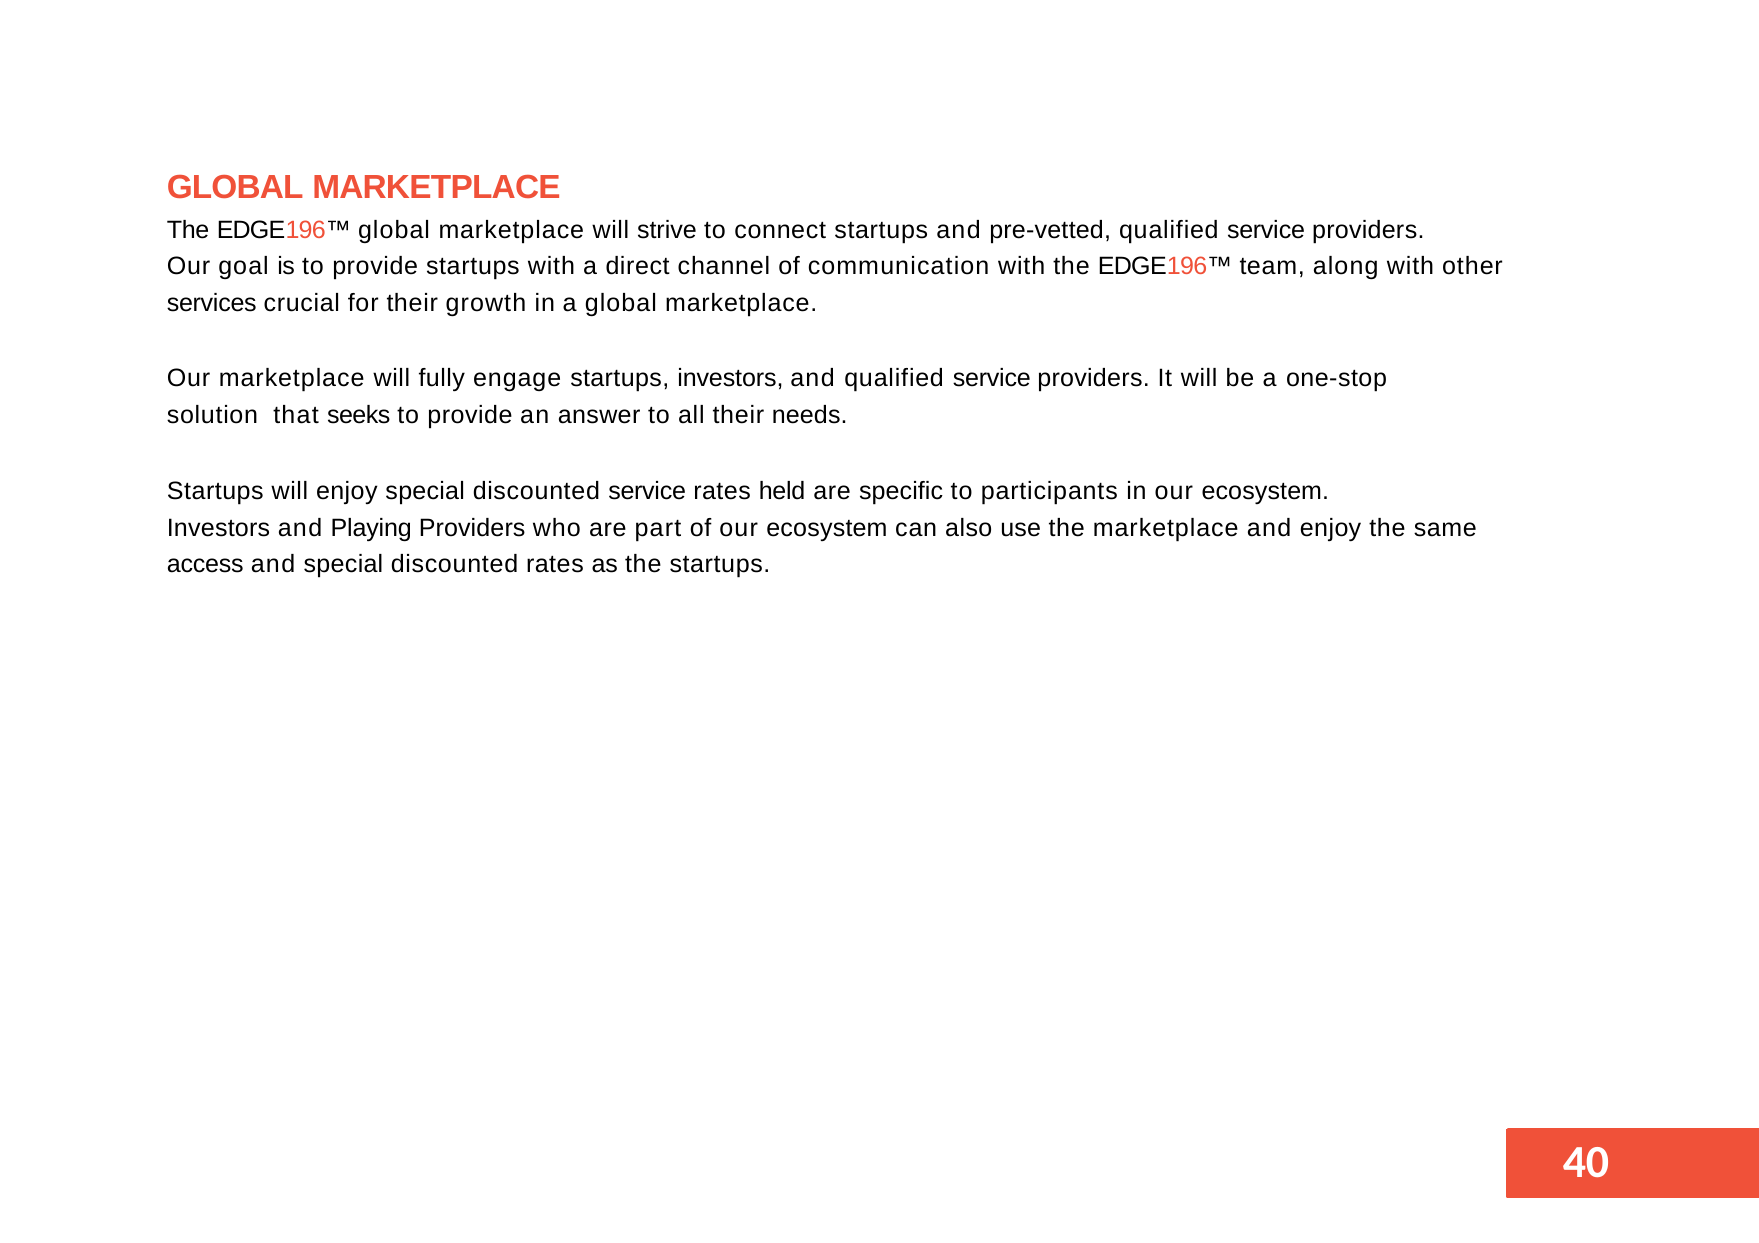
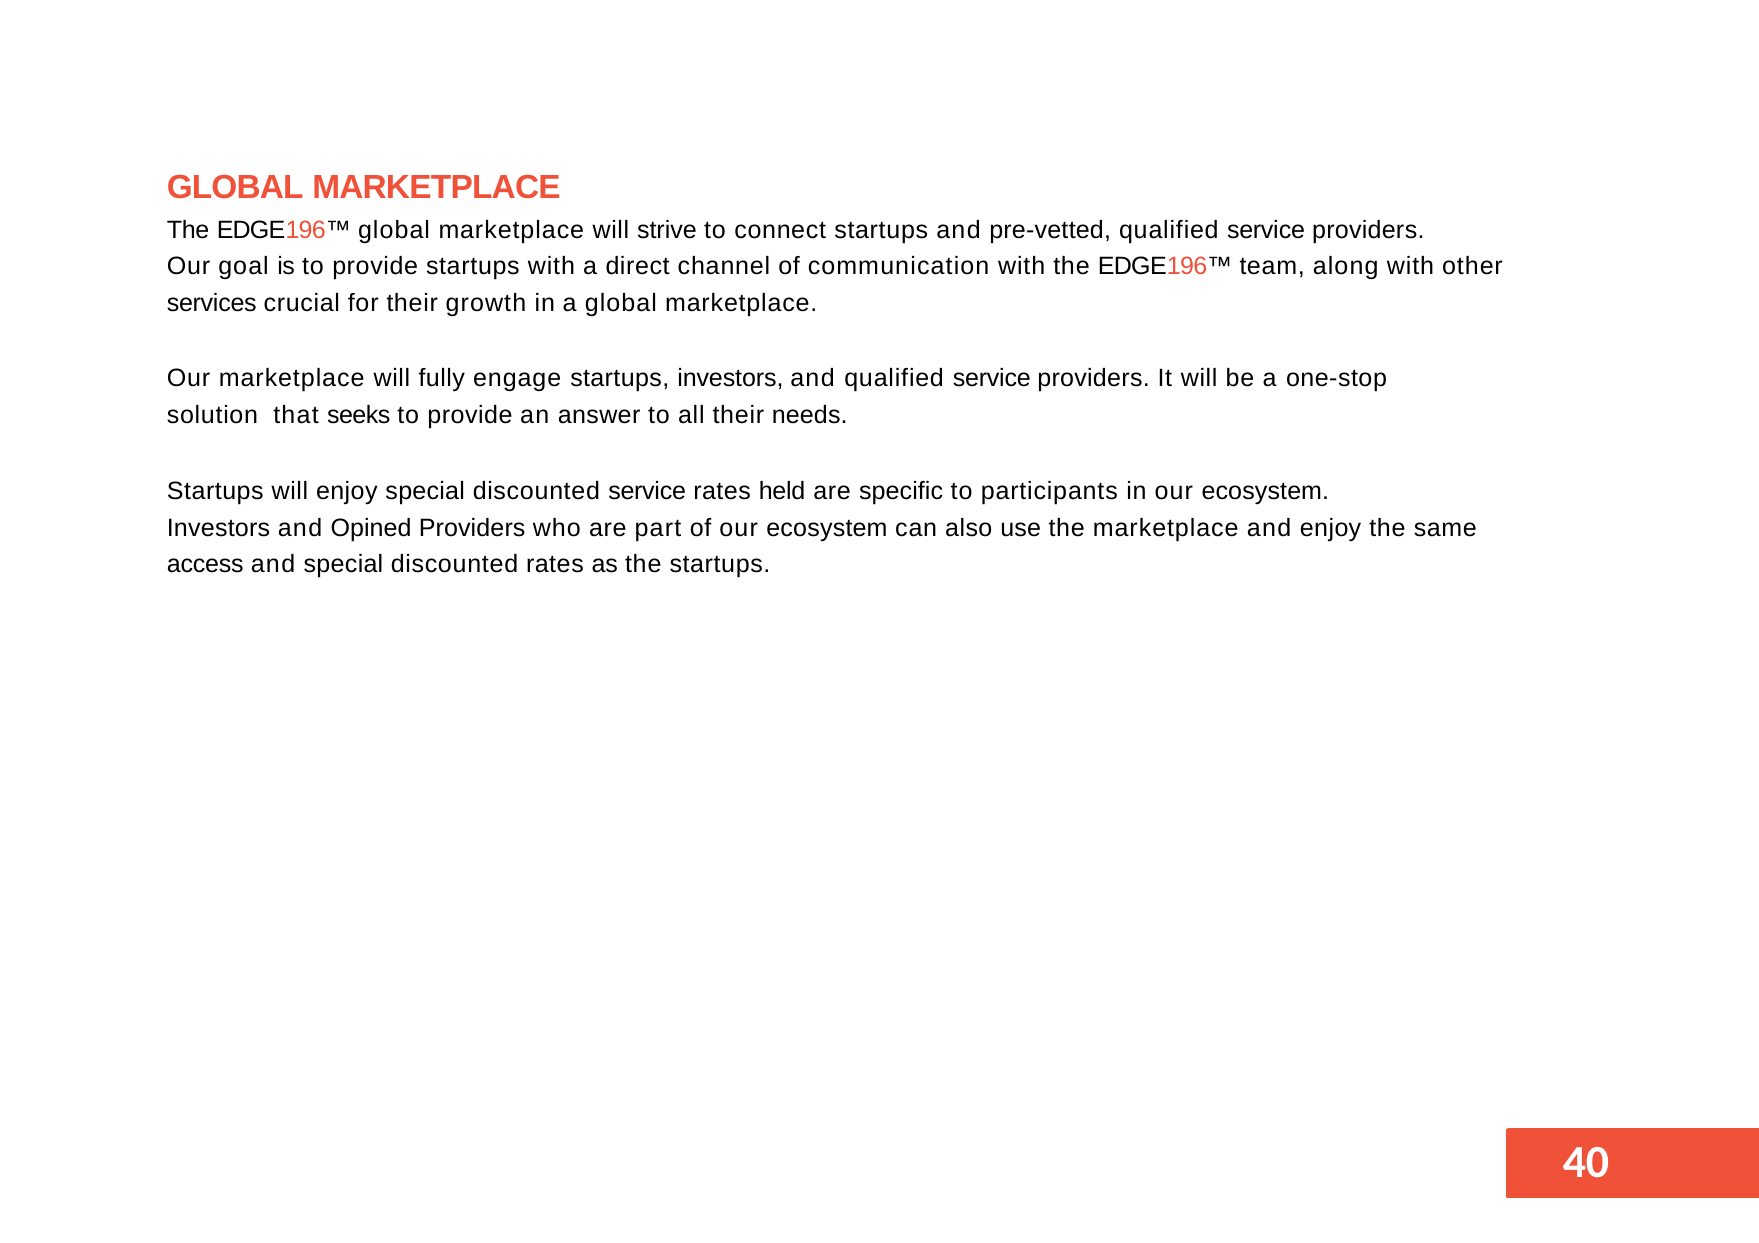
Playing: Playing -> Opined (371, 528)
